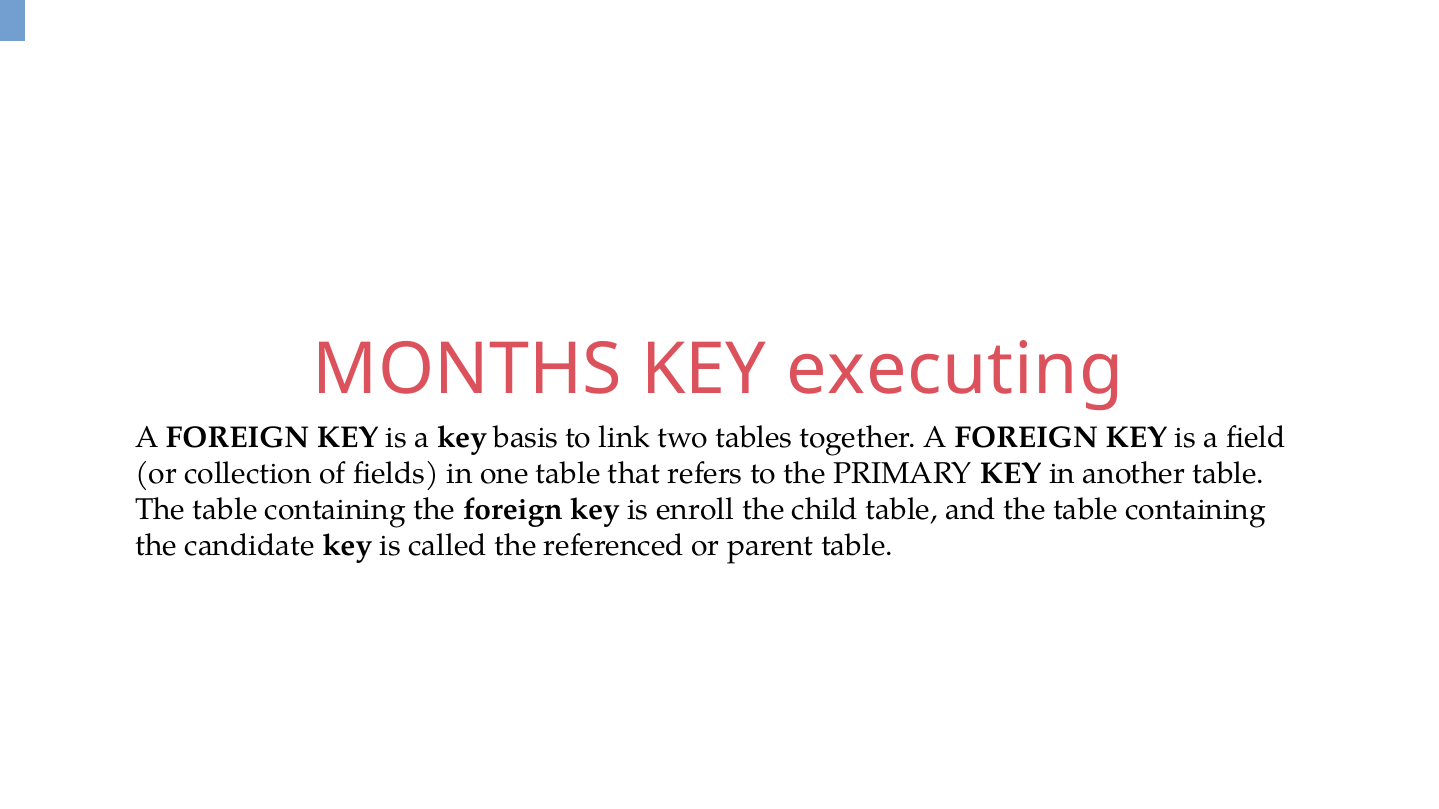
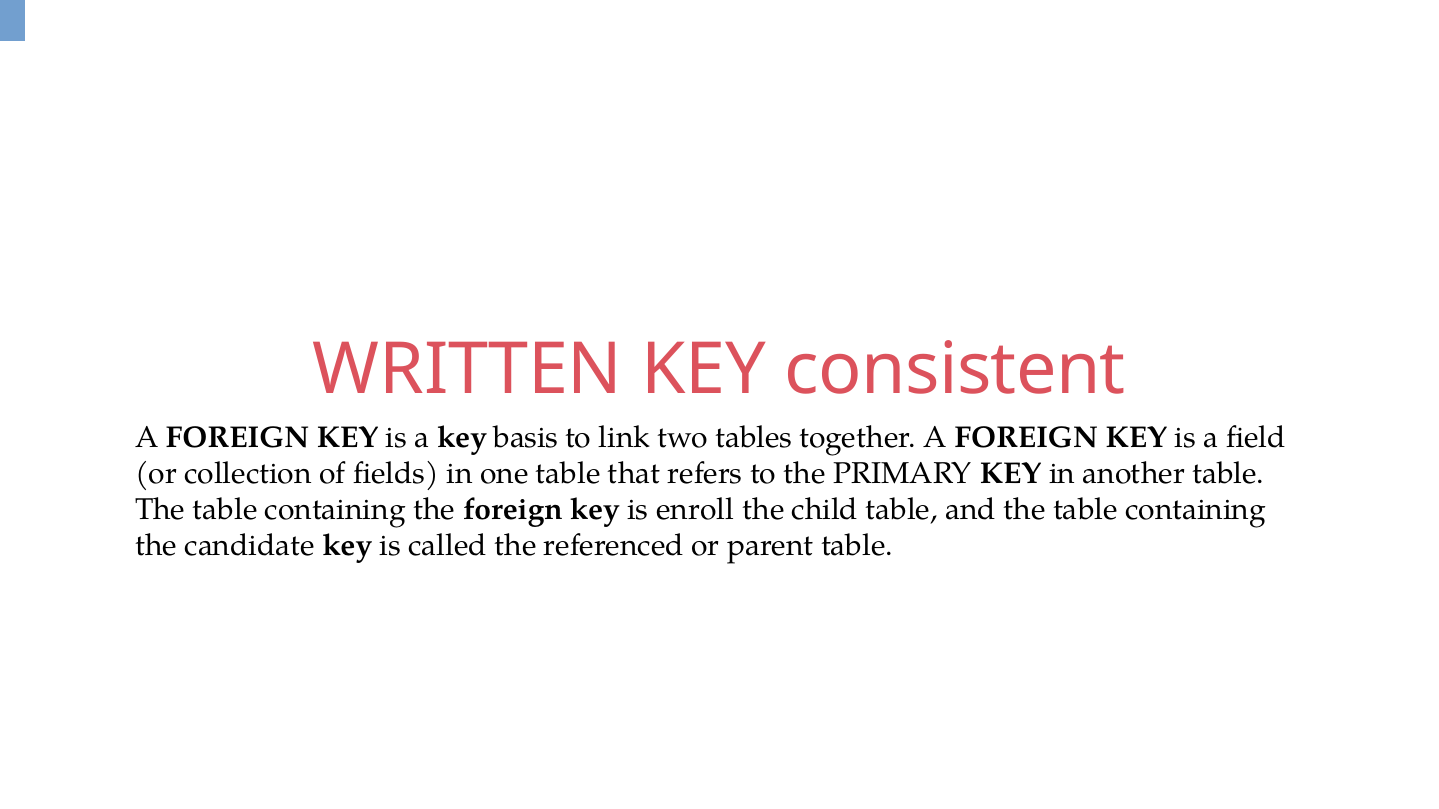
MONTHS: MONTHS -> WRITTEN (468, 370)
executing: executing -> consistent (955, 370)
